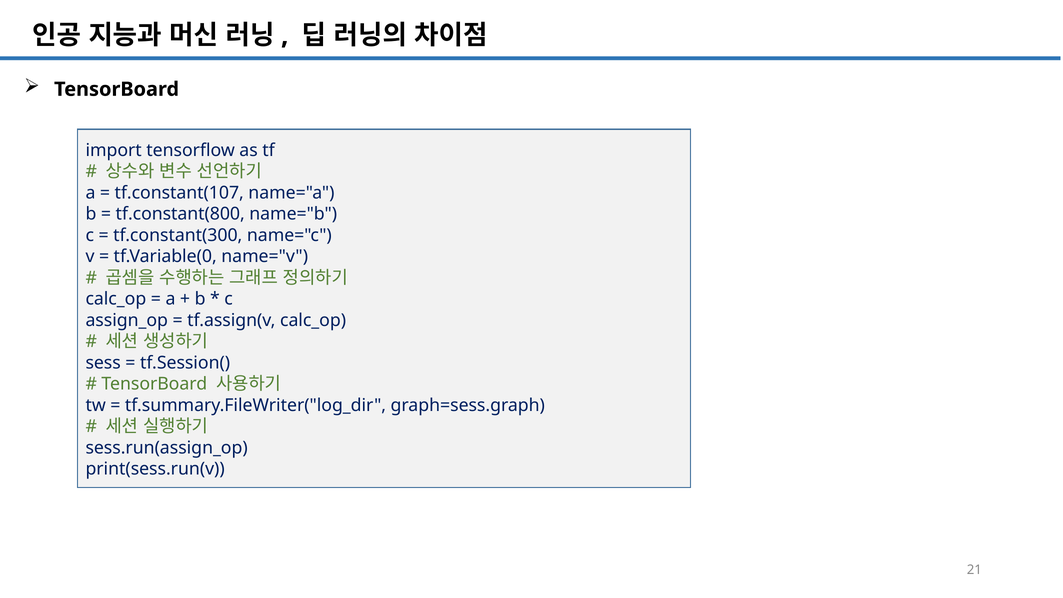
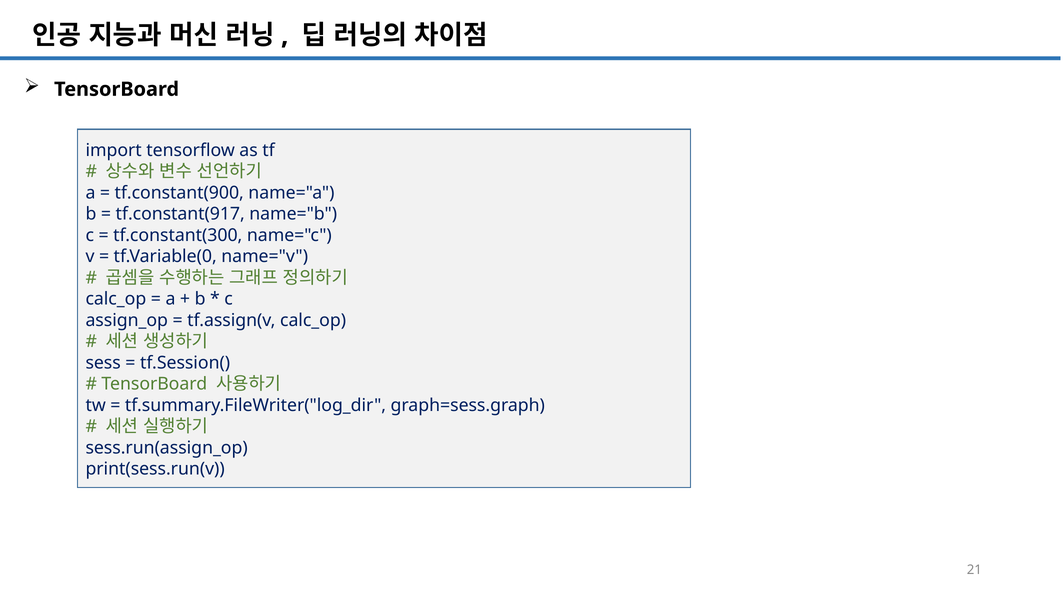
tf.constant(107: tf.constant(107 -> tf.constant(900 (179, 193)
tf.constant(800: tf.constant(800 -> tf.constant(917 (180, 214)
